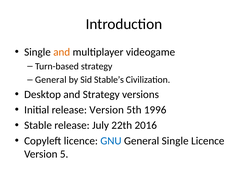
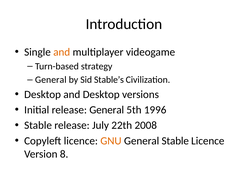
and Strategy: Strategy -> Desktop (101, 94)
release Version: Version -> General (107, 110)
2016: 2016 -> 2008 (146, 125)
GNU colour: blue -> orange (111, 141)
General Single: Single -> Stable (175, 141)
5: 5 -> 8 (64, 154)
